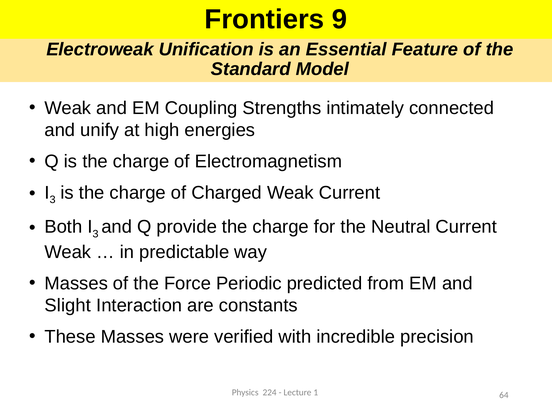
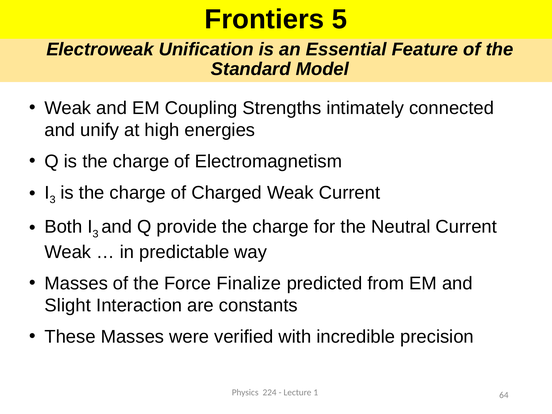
9: 9 -> 5 (339, 19)
Periodic: Periodic -> Finalize (249, 283)
